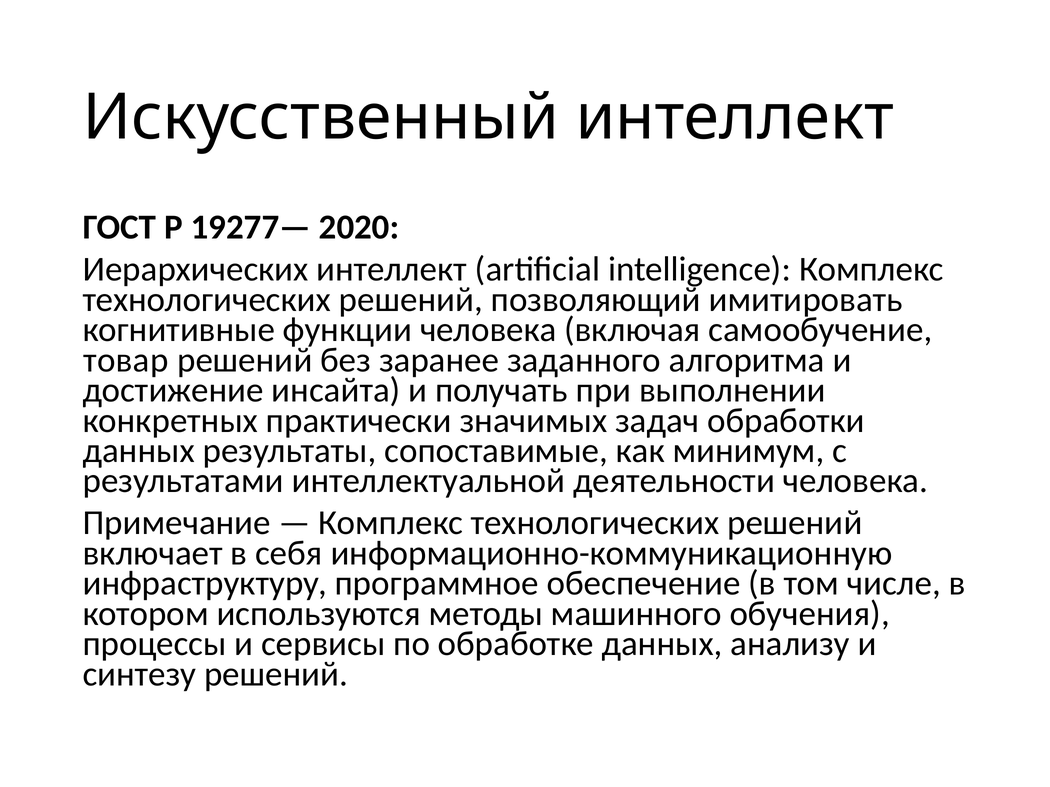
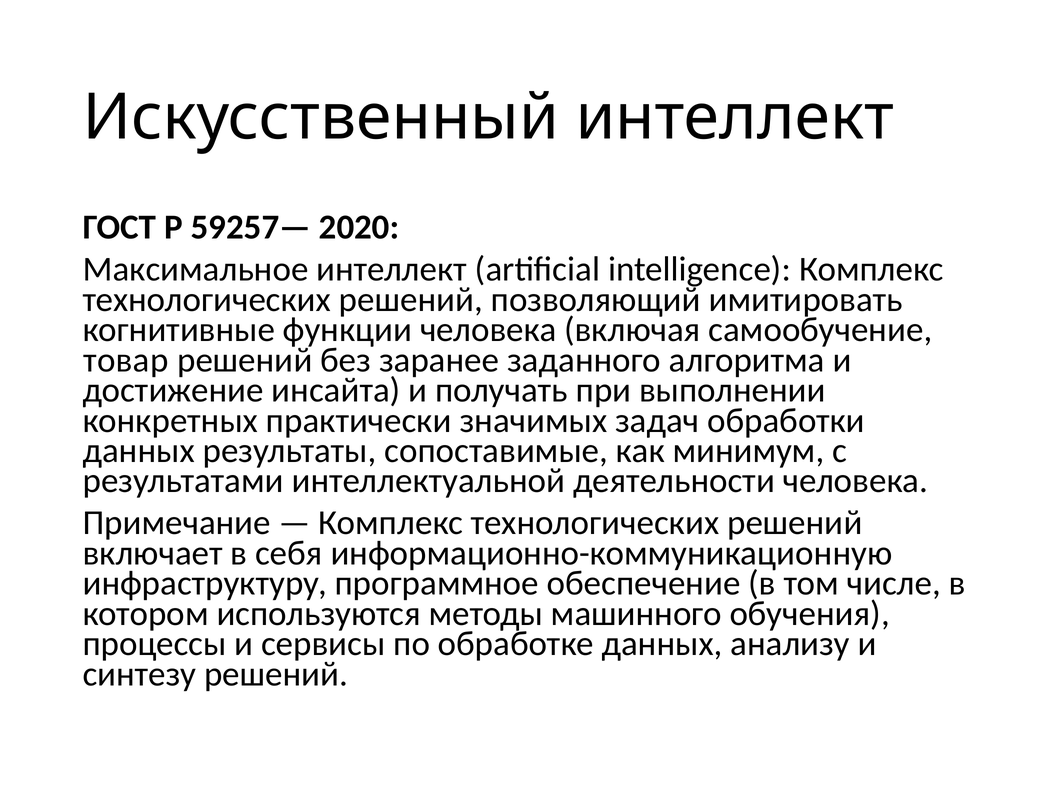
19277—: 19277— -> 59257— (251, 228)
Иерархических: Иерархических -> Максимальное (196, 269)
